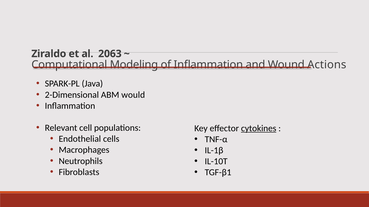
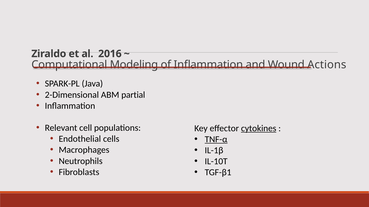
2063: 2063 -> 2016 (110, 54)
would: would -> partial (133, 95)
TNF-α underline: none -> present (216, 140)
